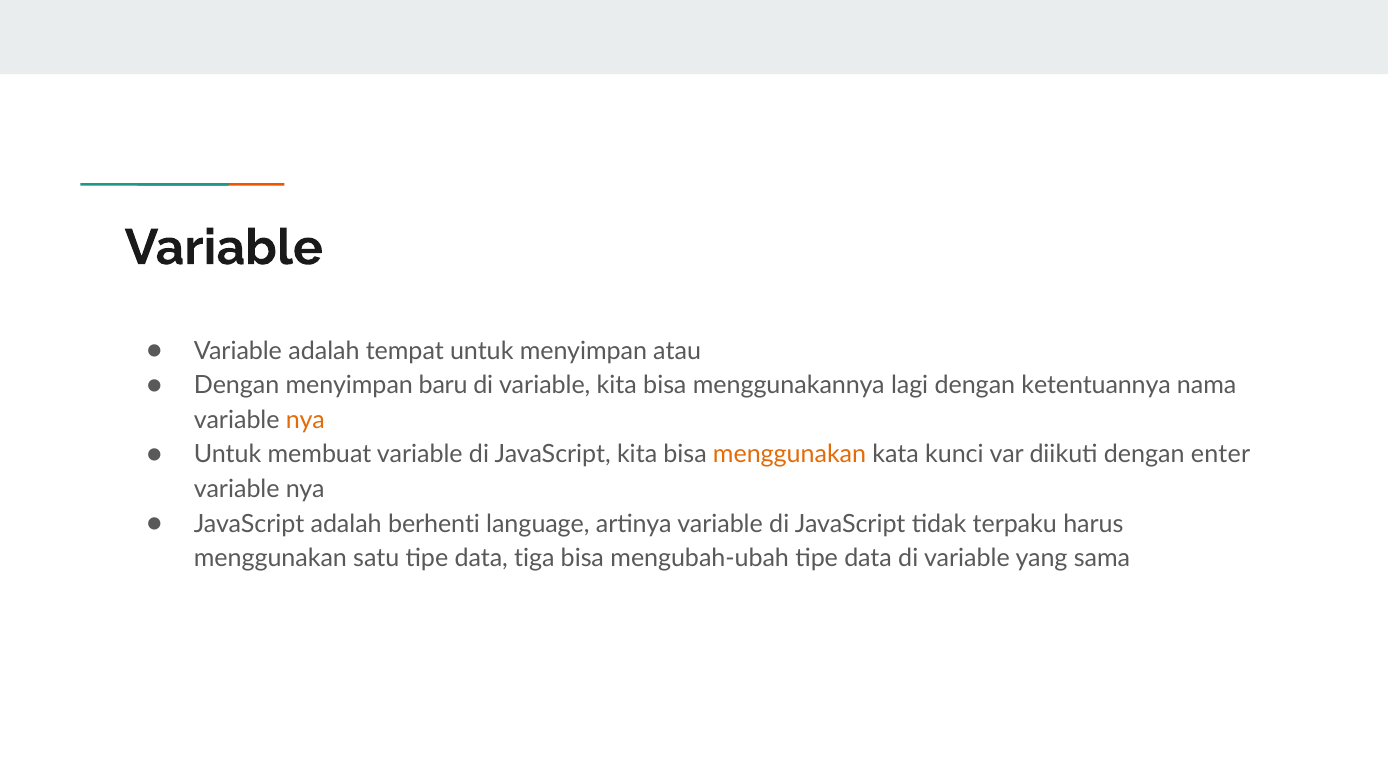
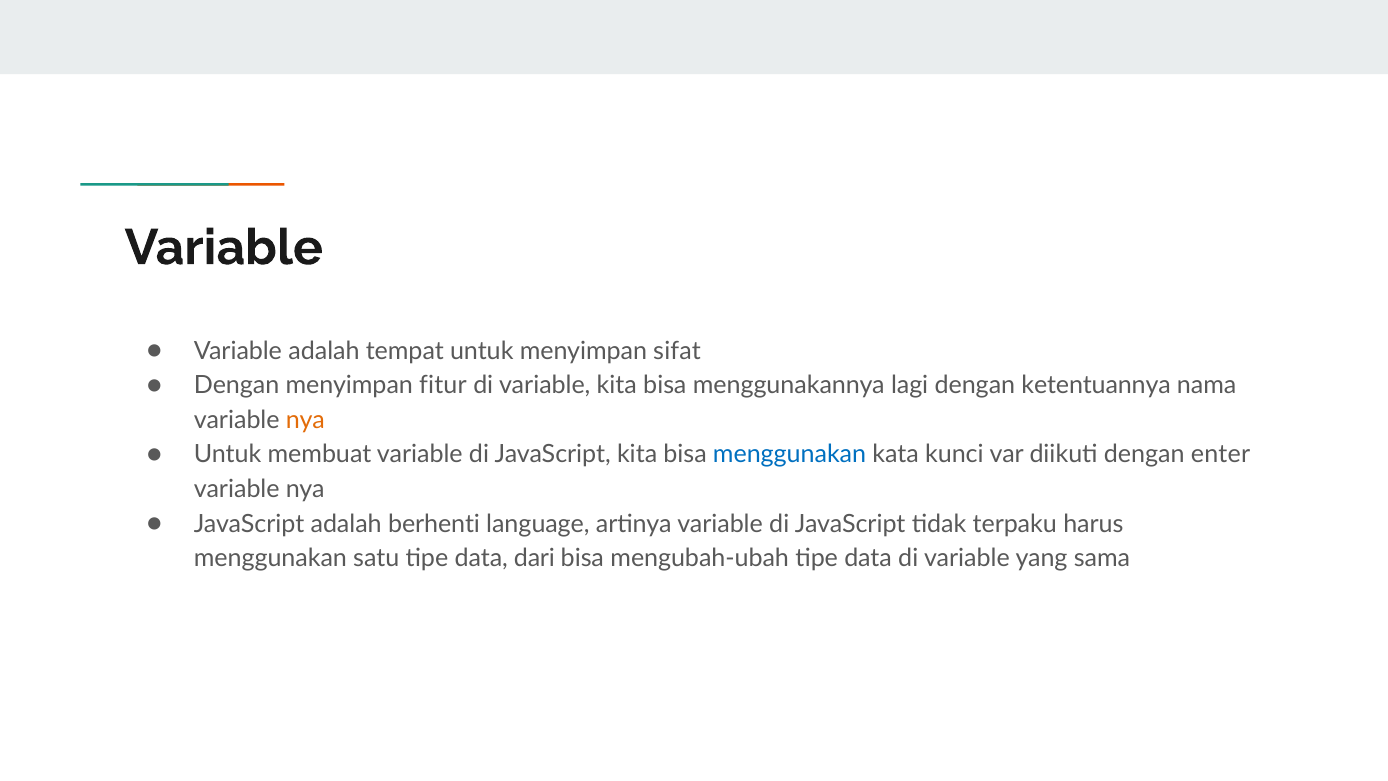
atau: atau -> sifat (677, 351)
baru: baru -> fitur (443, 385)
menggunakan colour: orange -> blue (790, 455)
tiga: tiga -> dari (534, 558)
